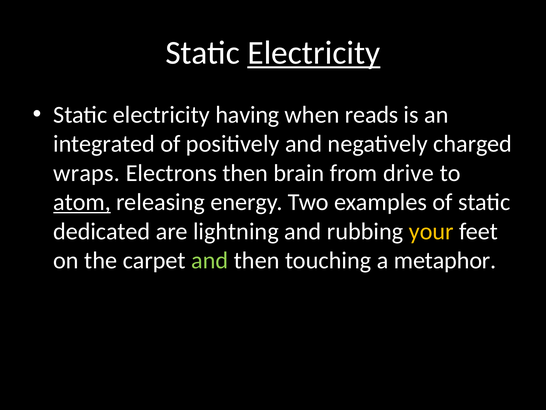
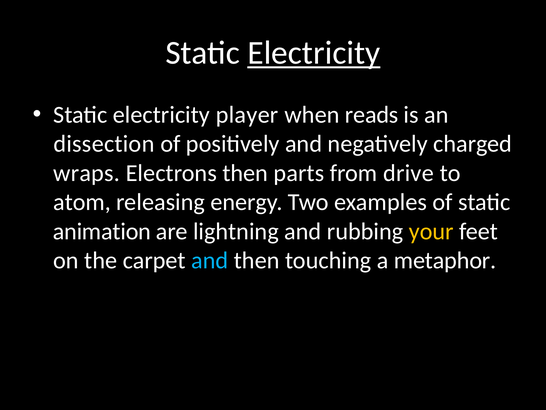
having: having -> player (247, 115)
integrated: integrated -> dissection (104, 144)
brain: brain -> parts (299, 173)
atom underline: present -> none (82, 202)
dedicated: dedicated -> animation (102, 231)
and colour: light green -> light blue (210, 260)
